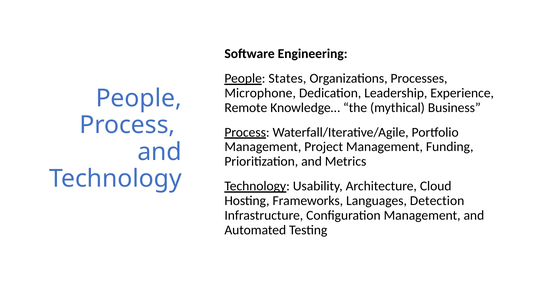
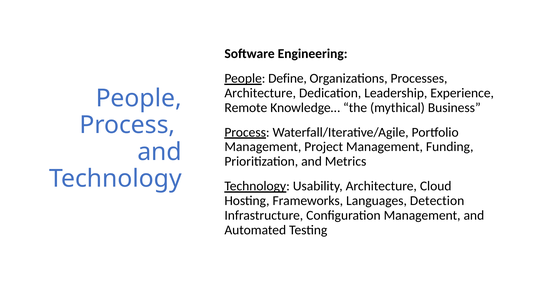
States: States -> Define (288, 78)
Microphone: Microphone -> Architecture (260, 93)
